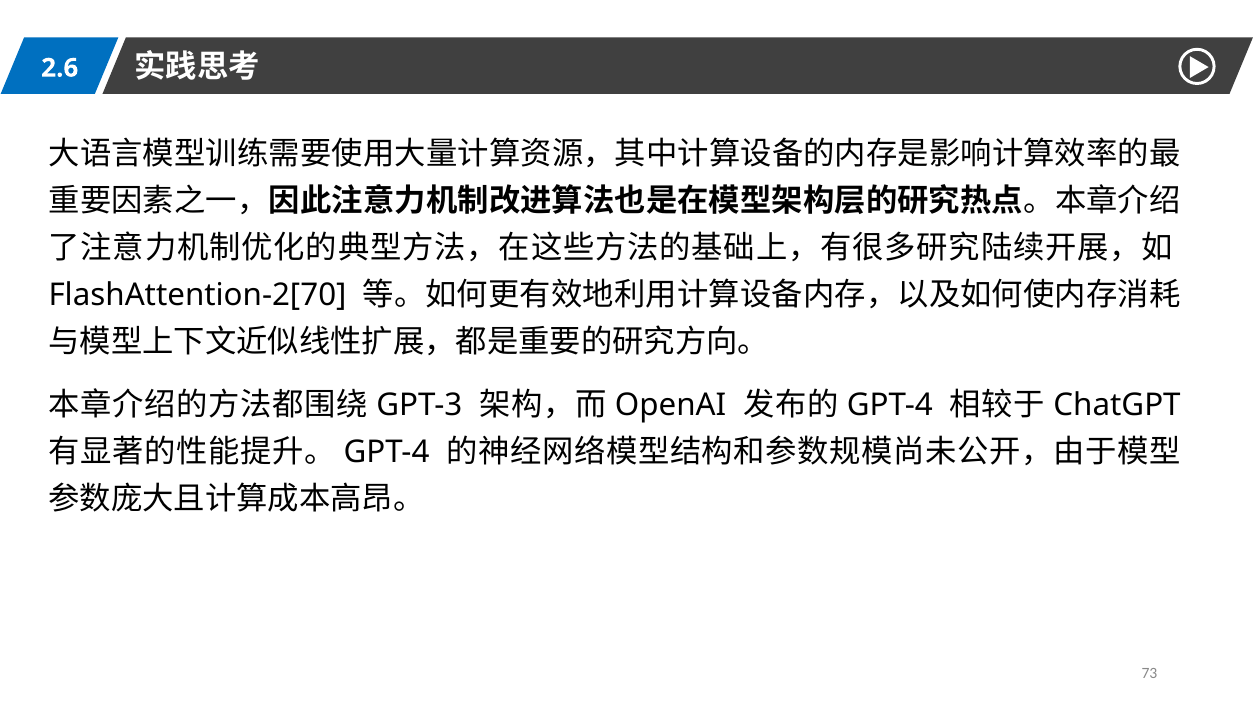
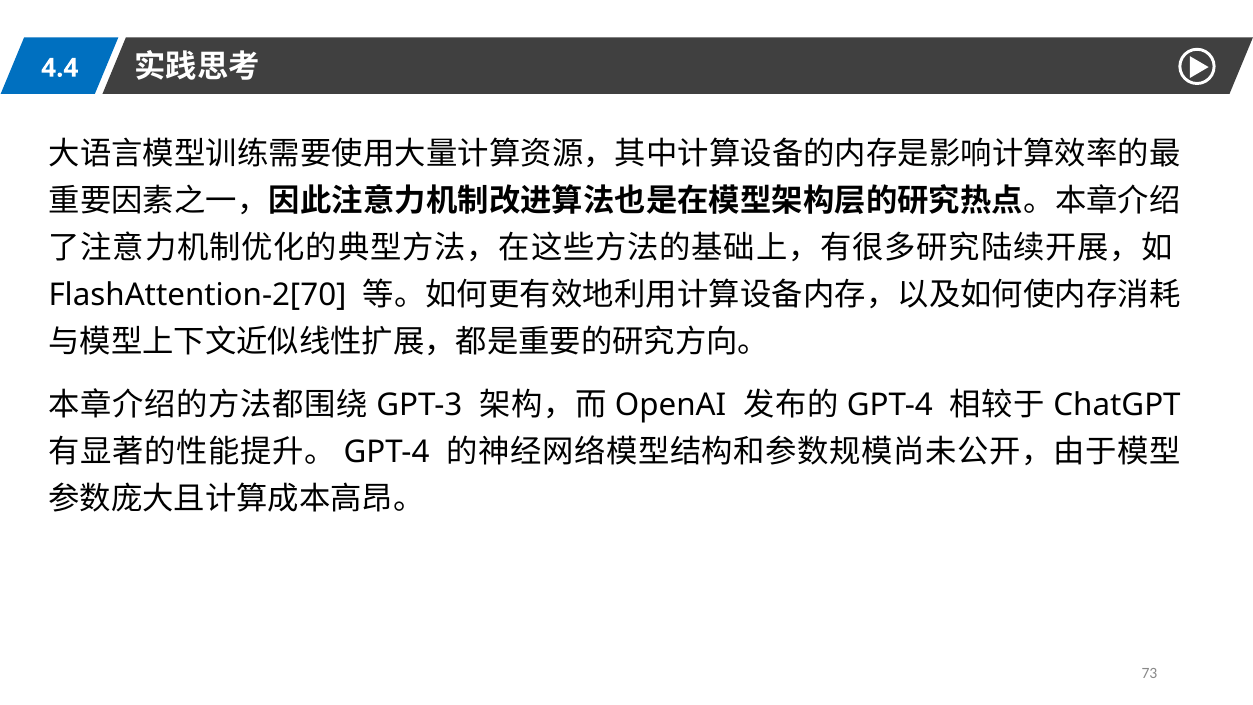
2.6: 2.6 -> 4.4 (60, 68)
